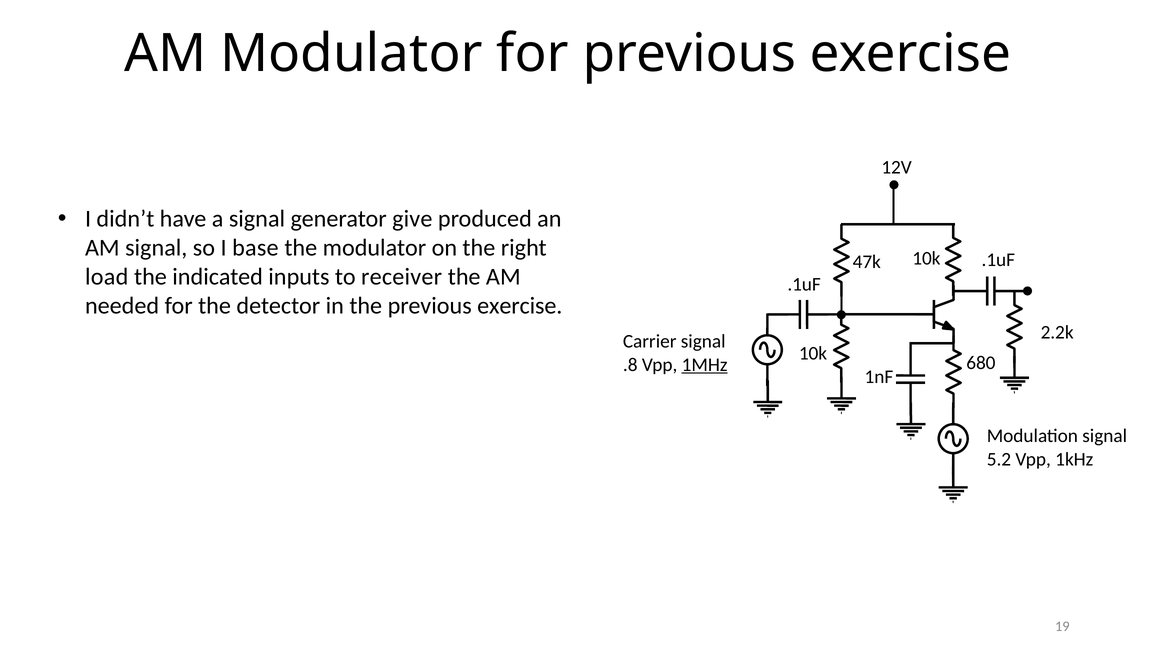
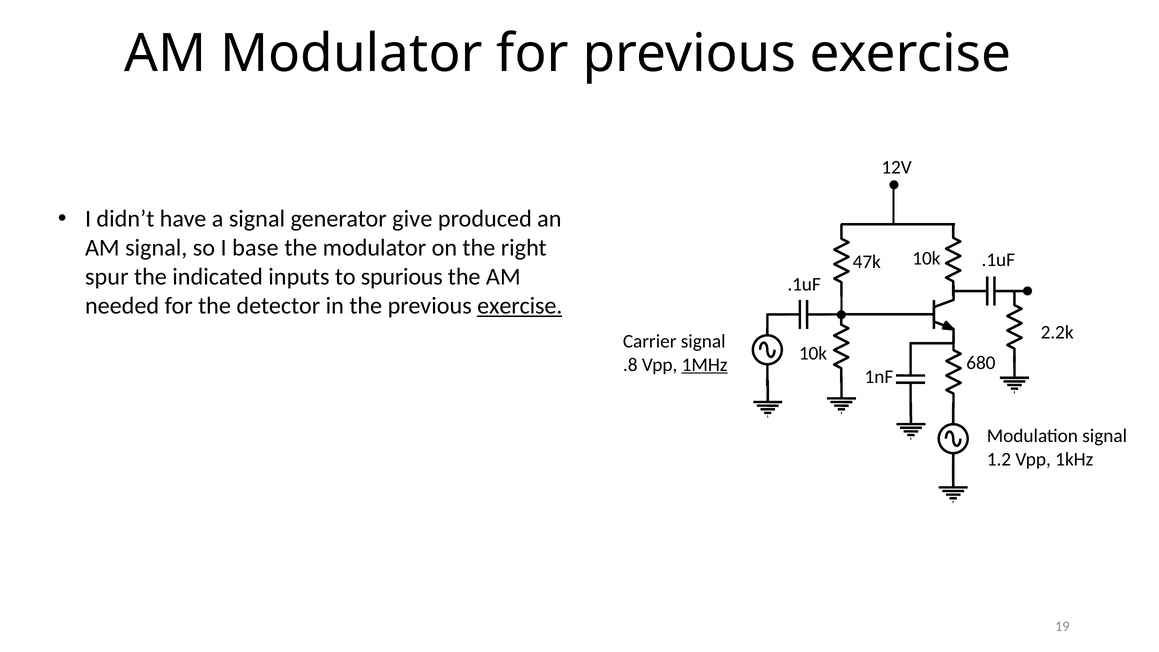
load: load -> spur (107, 277)
receiver: receiver -> spurious (402, 277)
exercise underline: none -> present (520, 306)
5.2: 5.2 -> 1.2 (999, 459)
